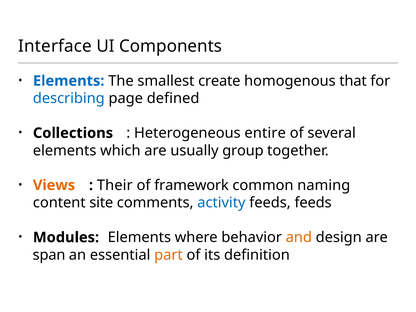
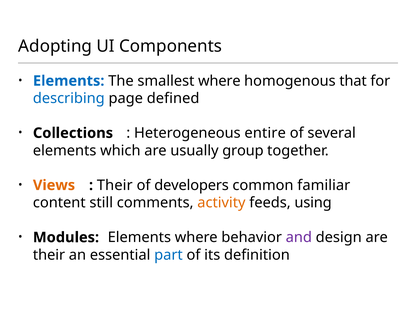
Interface: Interface -> Adopting (55, 46)
smallest create: create -> where (219, 81)
framework: framework -> developers (192, 185)
naming: naming -> familiar (324, 185)
site: site -> still (101, 203)
activity colour: blue -> orange (221, 203)
feeds feeds: feeds -> using (313, 203)
and colour: orange -> purple (299, 237)
span: span -> their (49, 255)
part colour: orange -> blue (168, 255)
